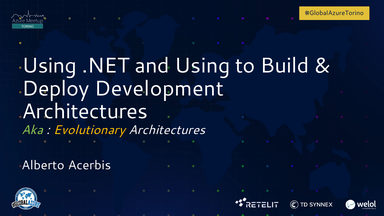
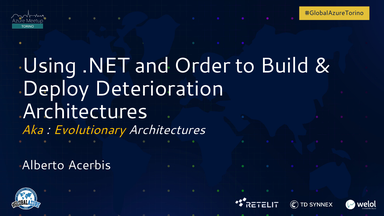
and Using: Using -> Order (202, 66)
Development: Development -> Deterioration (159, 89)
Aka colour: light green -> yellow (32, 130)
